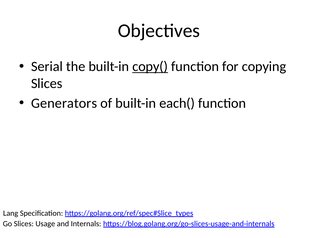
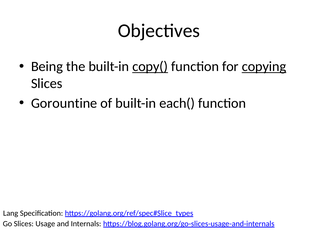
Serial: Serial -> Being (47, 67)
copying underline: none -> present (264, 67)
Generators: Generators -> Gorountine (64, 104)
